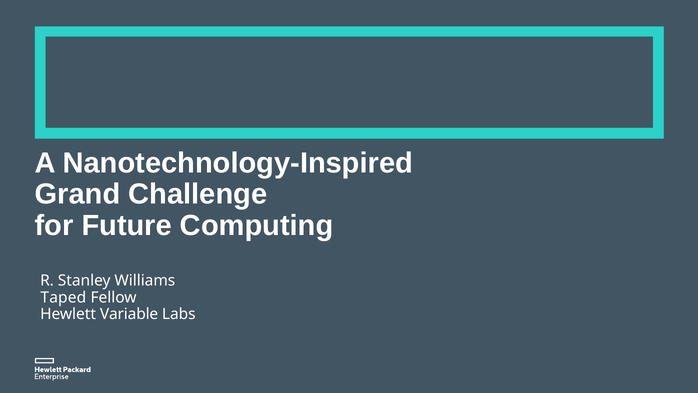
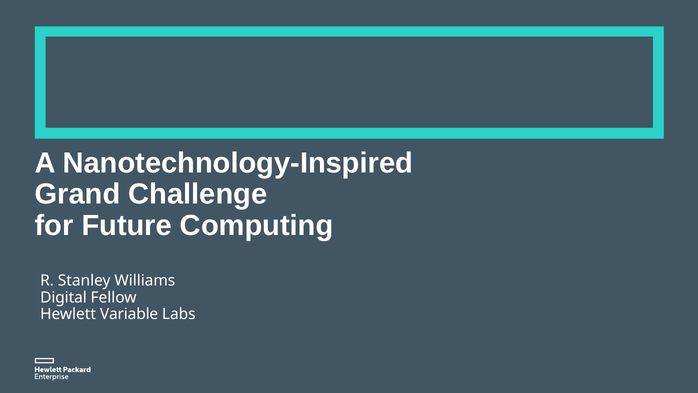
Taped: Taped -> Digital (63, 297)
